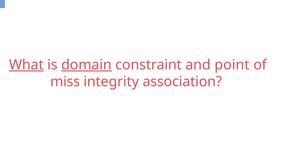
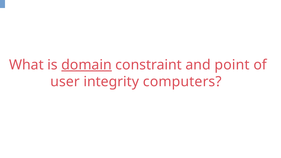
What underline: present -> none (26, 65)
miss: miss -> user (65, 82)
association: association -> computers (182, 82)
